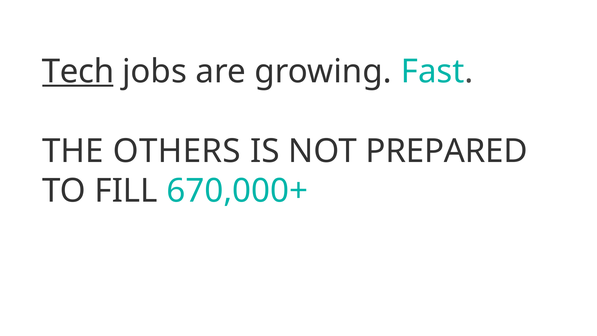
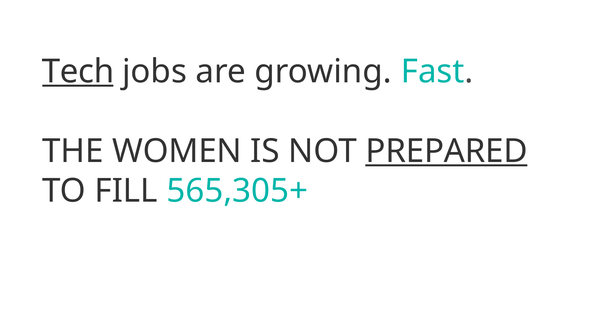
OTHERS: OTHERS -> WOMEN (177, 151)
PREPARED underline: none -> present (447, 151)
670,000+: 670,000+ -> 565,305+ (237, 191)
